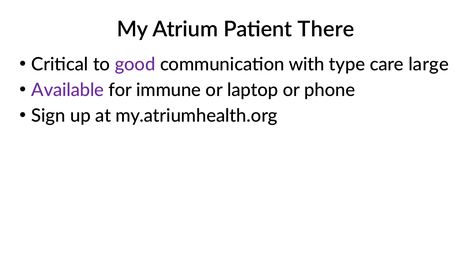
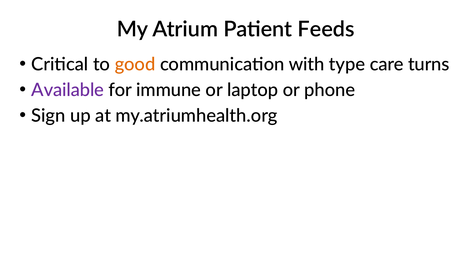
There: There -> Feeds (326, 29)
good colour: purple -> orange (135, 64)
large: large -> turns (429, 64)
